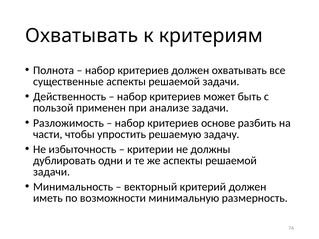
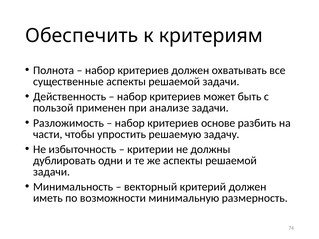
Охватывать: Охватывать -> Обеспечить (82, 36)
